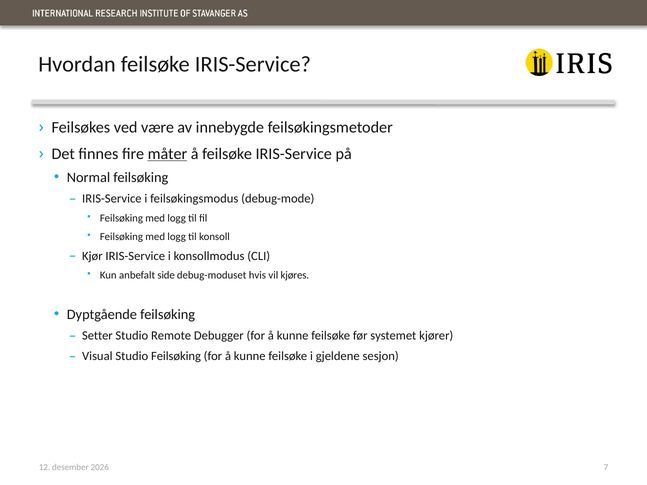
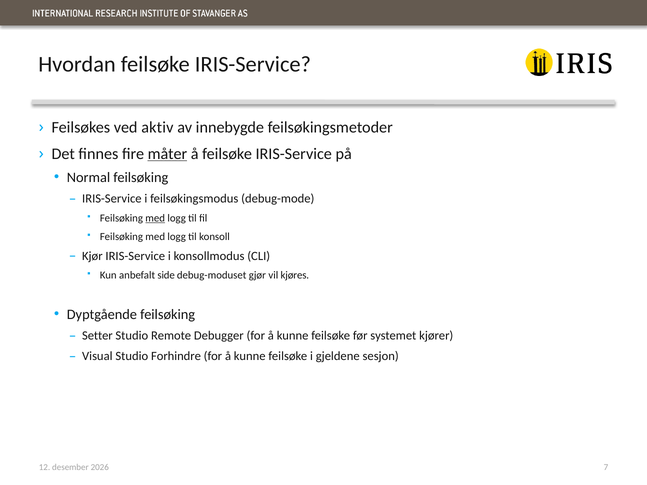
være: være -> aktiv (157, 127)
med underline: none -> present (155, 218)
hvis: hvis -> gjør (257, 275)
Studio Feilsøking: Feilsøking -> Forhindre (176, 356)
